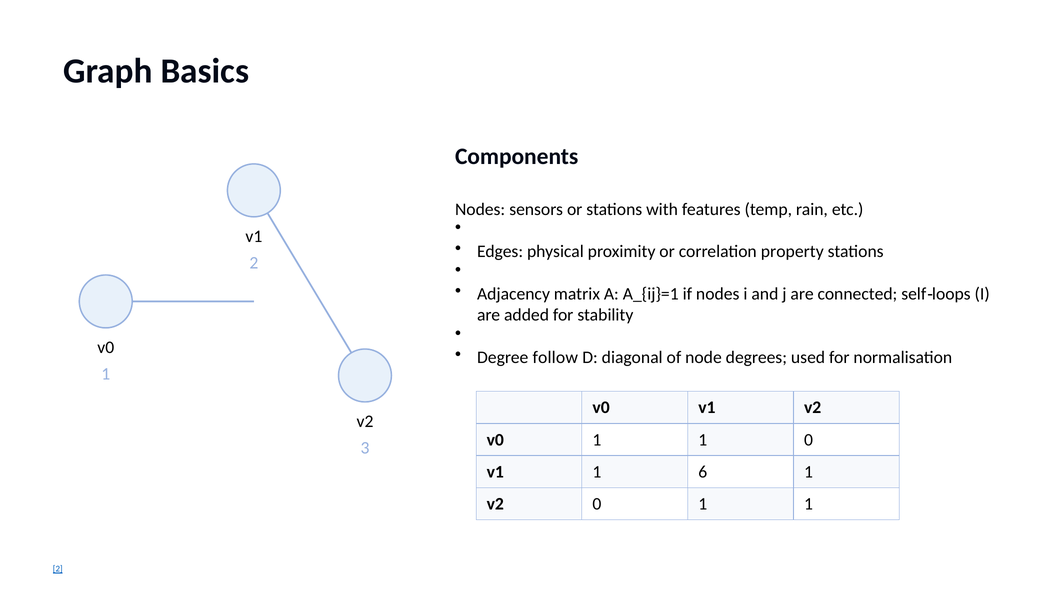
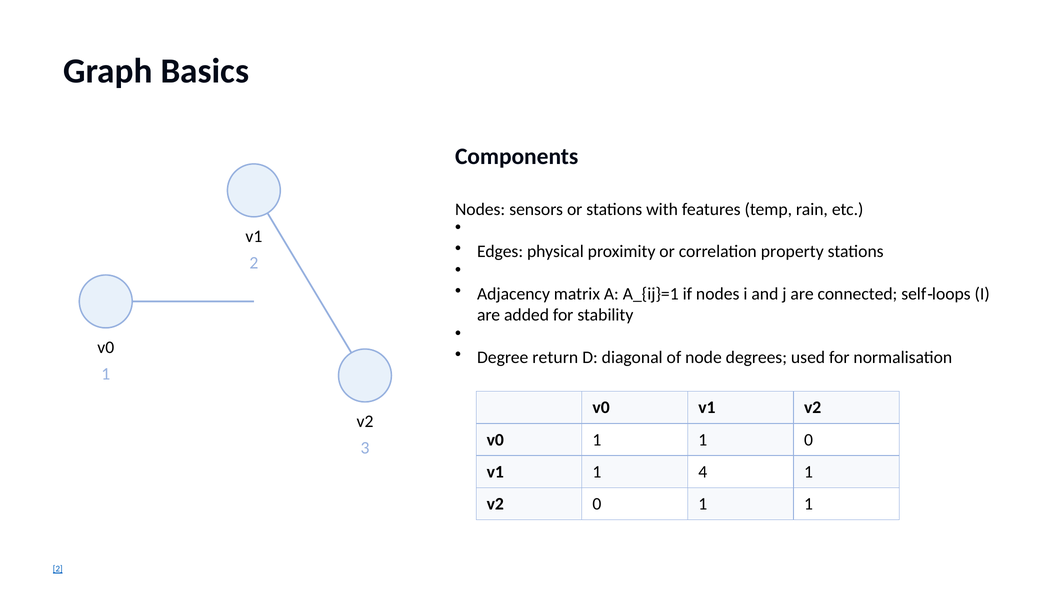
follow: follow -> return (555, 357)
6: 6 -> 4 (703, 472)
